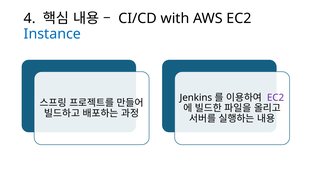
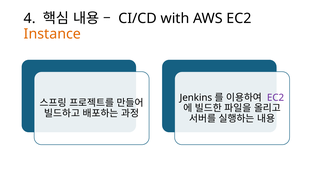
Instance colour: blue -> orange (52, 34)
